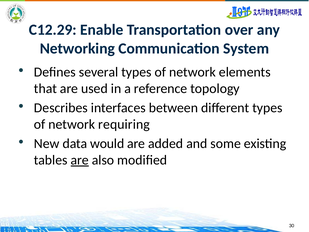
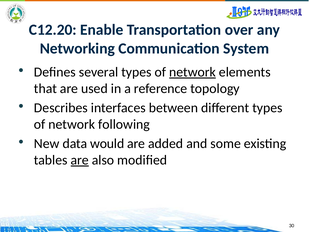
C12.29: C12.29 -> C12.20 (53, 30)
network underline: none -> present (193, 72)
requiring: requiring -> following (124, 124)
